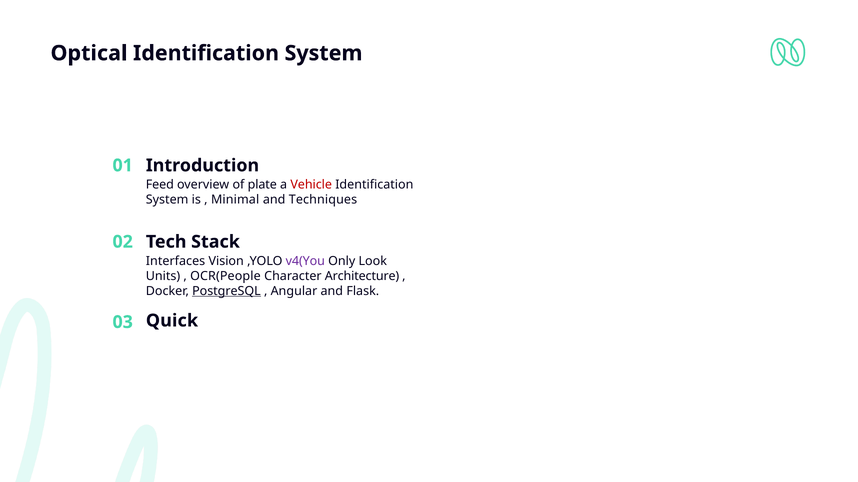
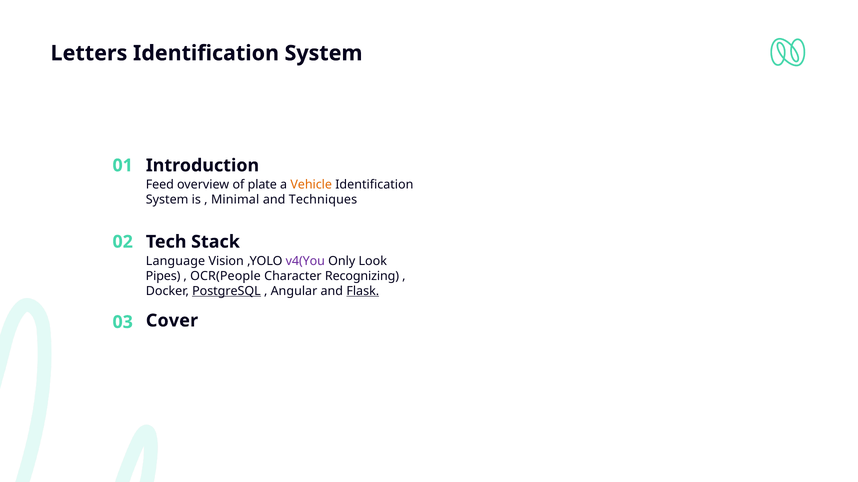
Optical: Optical -> Letters (89, 53)
Vehicle colour: red -> orange (311, 185)
Interfaces: Interfaces -> Language (175, 261)
Units: Units -> Pipes (163, 276)
Architecture: Architecture -> Recognizing (362, 276)
Flask underline: none -> present (363, 291)
Quick: Quick -> Cover (172, 321)
